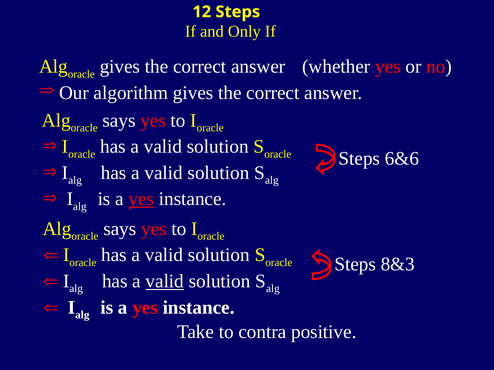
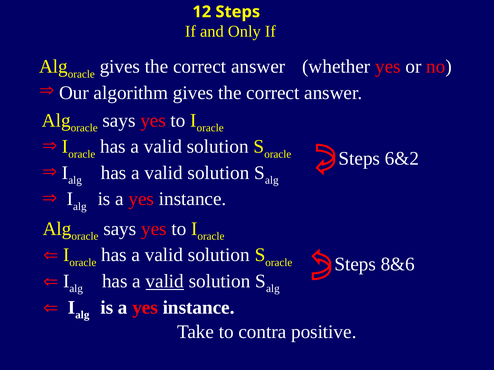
6&6: 6&6 -> 6&2 (402, 159)
yes underline: present -> none (141, 199)
8&3: 8&3 -> 8&6 (398, 264)
